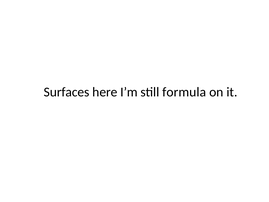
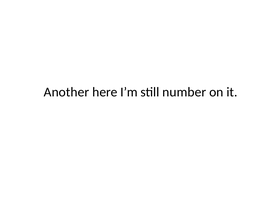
Surfaces: Surfaces -> Another (66, 92)
formula: formula -> number (184, 92)
